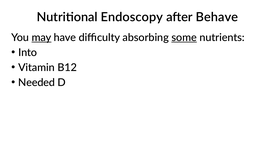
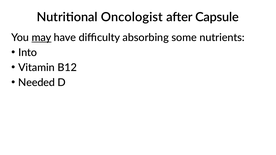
Endoscopy: Endoscopy -> Oncologist (132, 17)
Behave: Behave -> Capsule (217, 17)
some underline: present -> none (184, 38)
